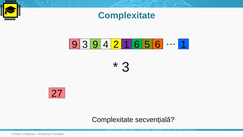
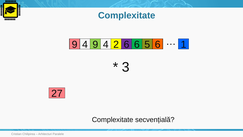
3: 3 -> 4 (85, 44)
2 1: 1 -> 6 (126, 44)
